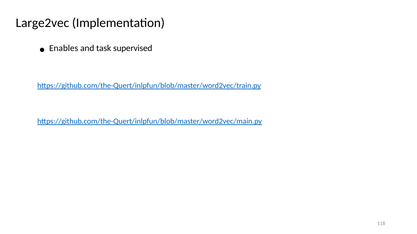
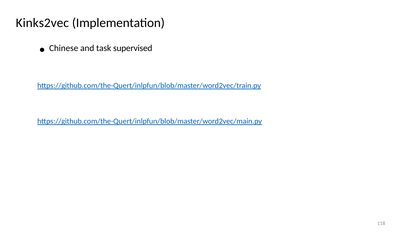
Large2vec: Large2vec -> Kinks2vec (42, 23)
Enables: Enables -> Chinese (64, 48)
